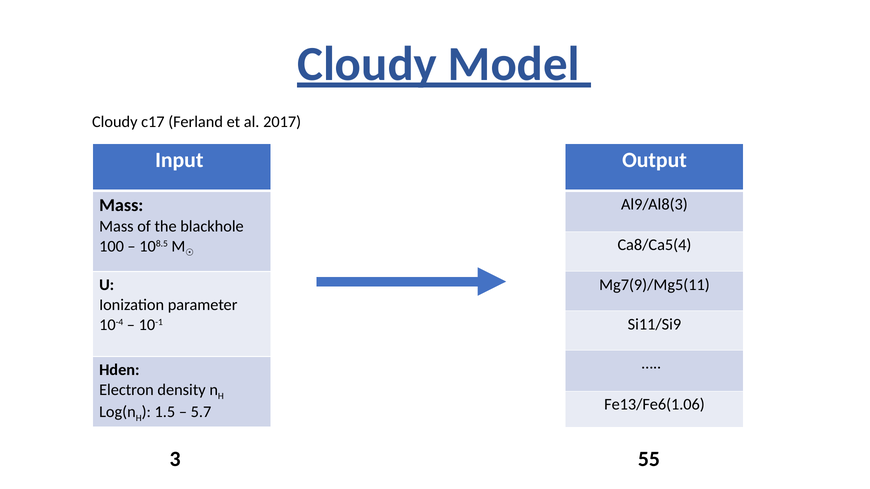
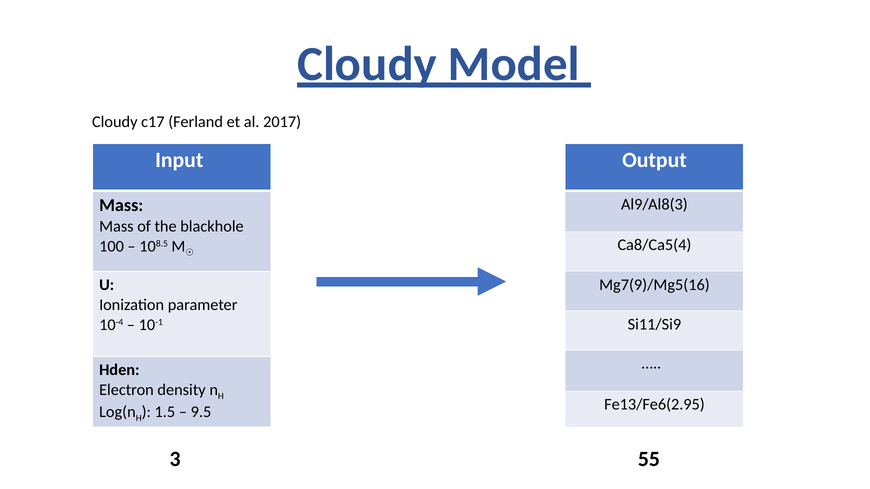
Mg7(9)/Mg5(11: Mg7(9)/Mg5(11 -> Mg7(9)/Mg5(16 (654, 285)
Fe13/Fe6(1.06: Fe13/Fe6(1.06 -> Fe13/Fe6(2.95 (654, 405)
5.7: 5.7 -> 9.5 (201, 412)
